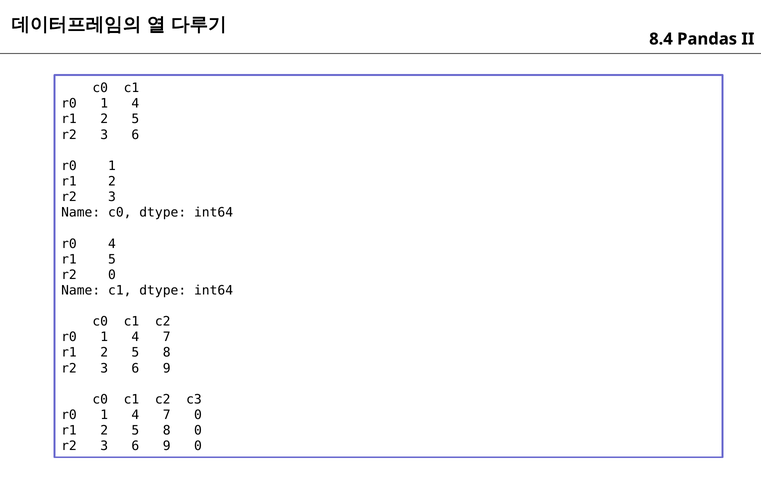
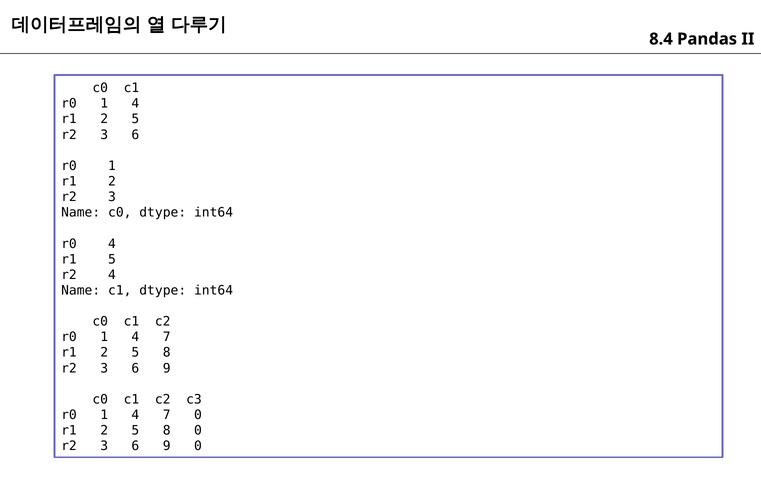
r2 0: 0 -> 4 (112, 275)
